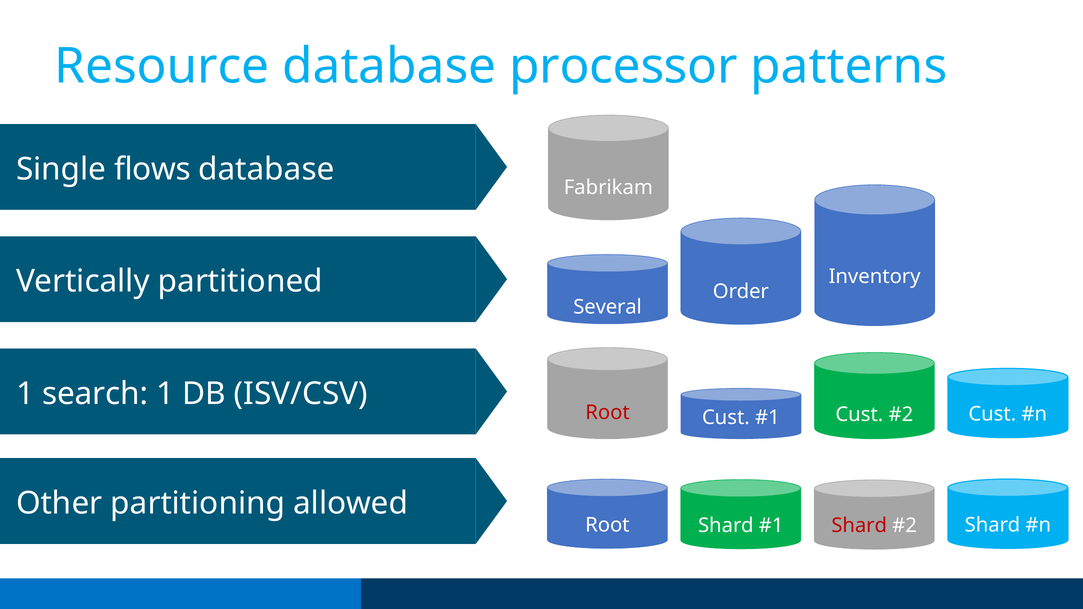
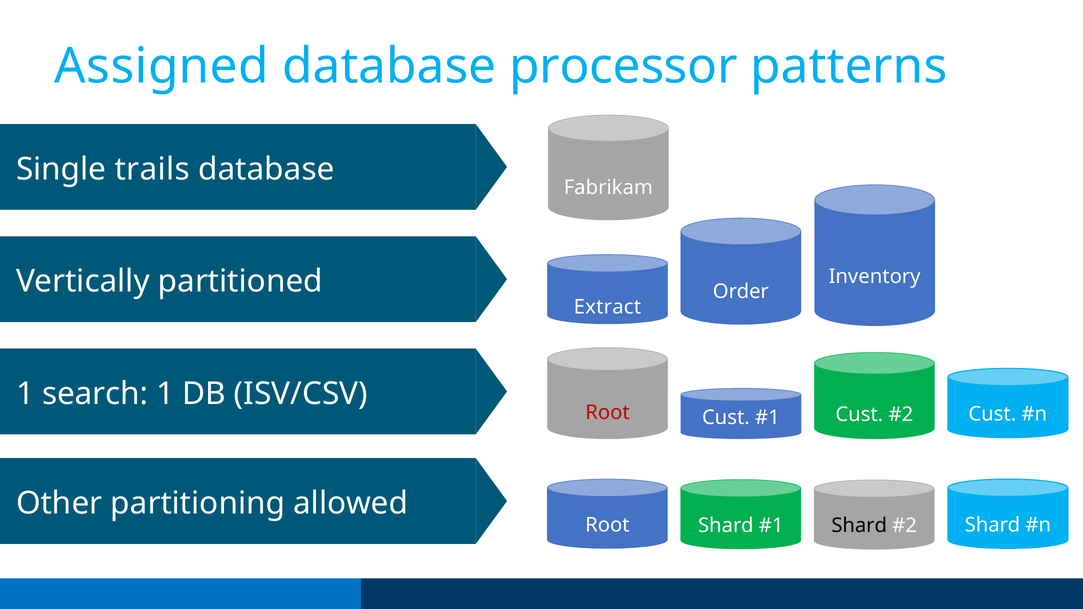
Resource: Resource -> Assigned (162, 66)
flows: flows -> trails (152, 169)
Several: Several -> Extract (607, 307)
Shard colour: red -> black (859, 526)
